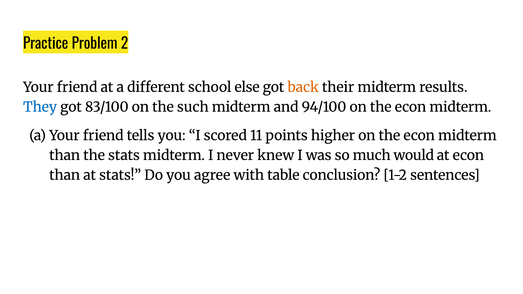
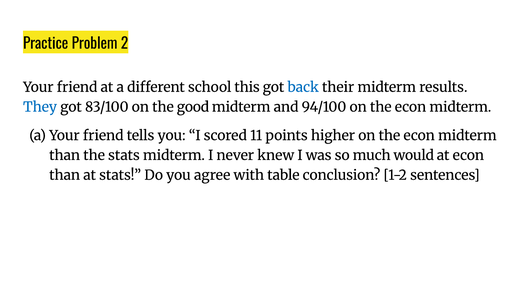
else: else -> this (247, 87)
back colour: orange -> blue (303, 87)
such: such -> good (193, 107)
